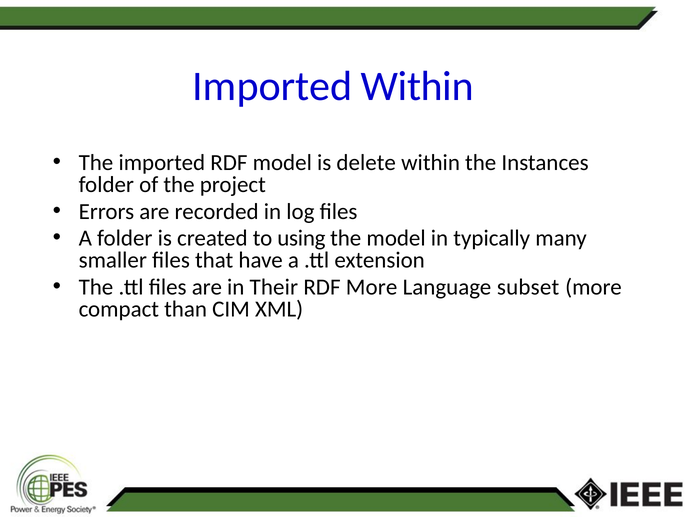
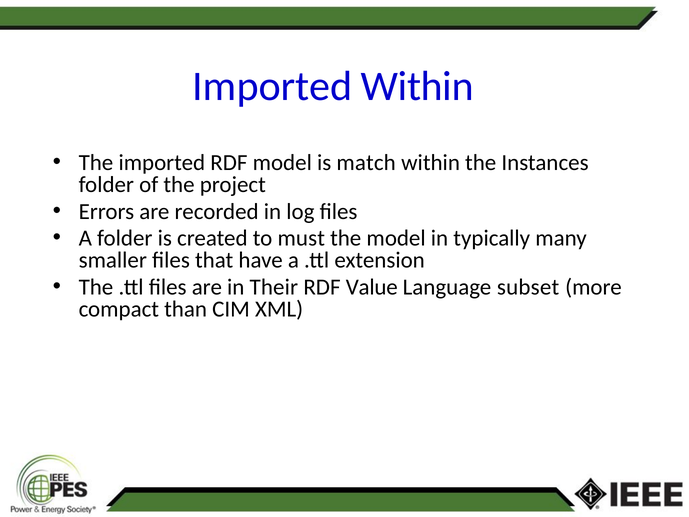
delete: delete -> match (366, 163)
using: using -> must (301, 238)
RDF More: More -> Value (372, 287)
